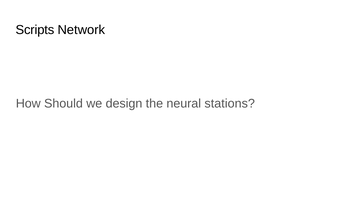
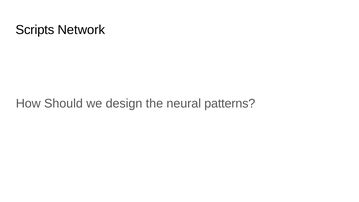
stations: stations -> patterns (230, 103)
